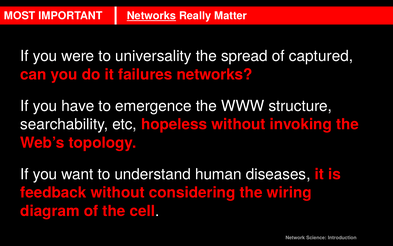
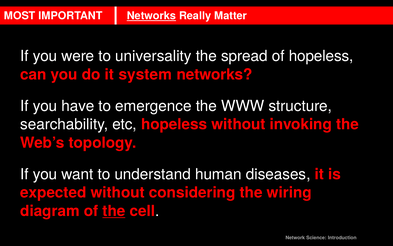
of captured: captured -> hopeless (321, 56)
failures: failures -> system (145, 74)
feedback: feedback -> expected (53, 192)
the underline: none -> present (114, 211)
